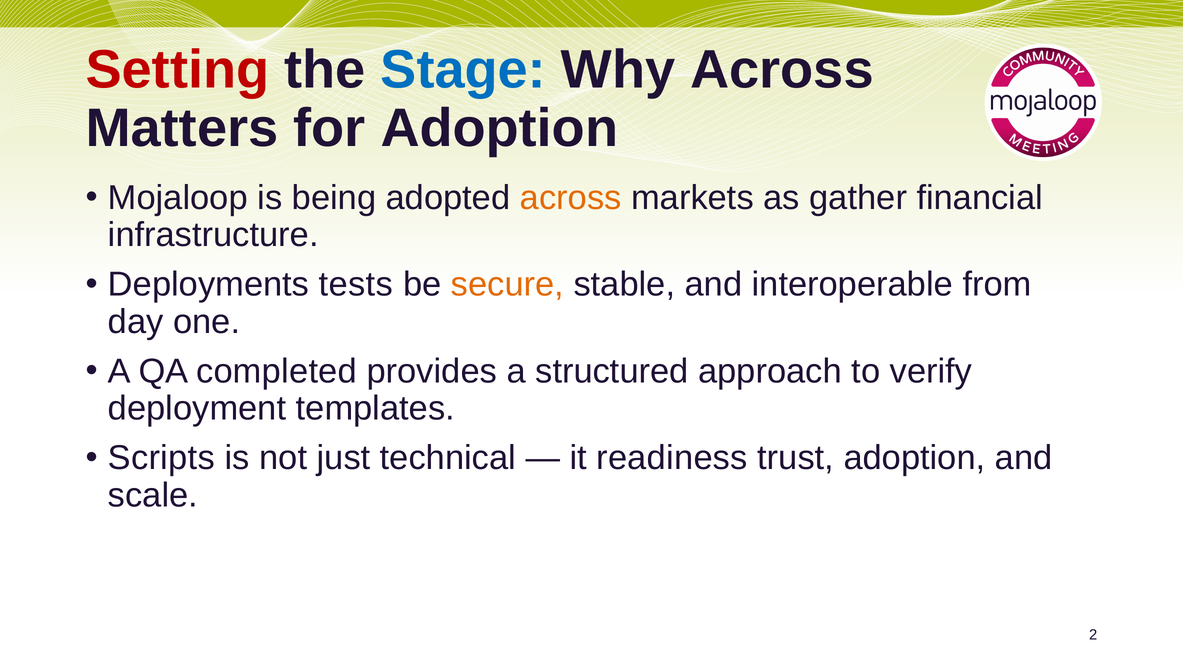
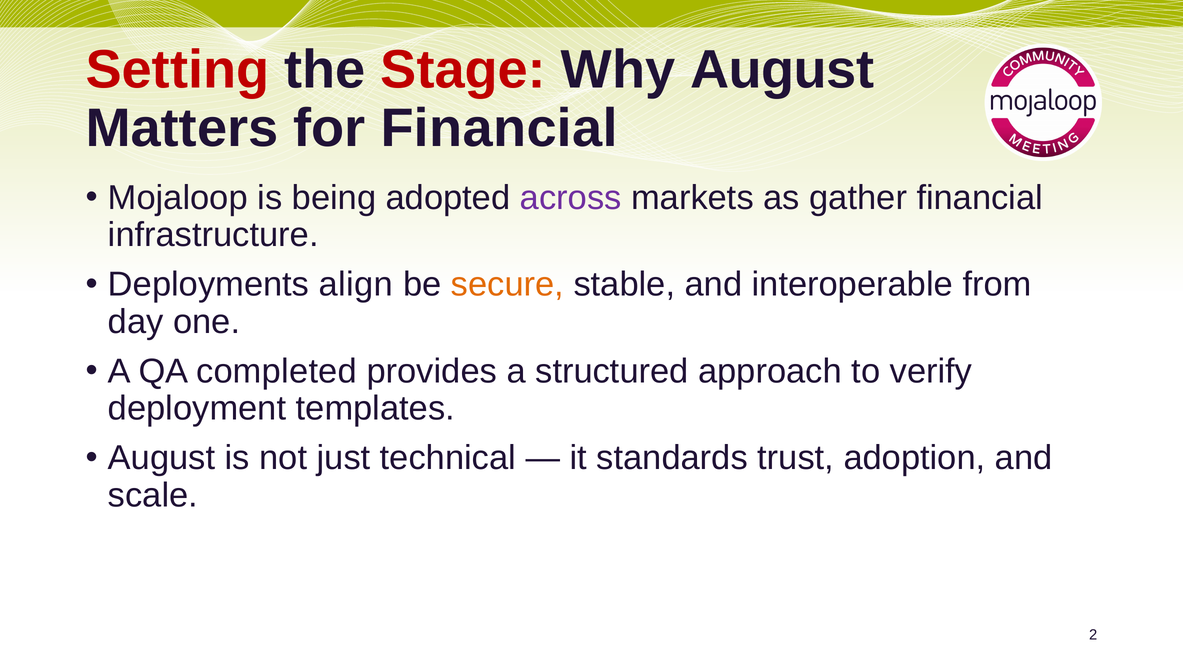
Stage colour: blue -> red (463, 70)
Why Across: Across -> August (782, 70)
for Adoption: Adoption -> Financial (499, 129)
across colour: orange -> purple (571, 198)
tests: tests -> align (356, 285)
Scripts: Scripts -> August (162, 458)
readiness: readiness -> standards (672, 458)
